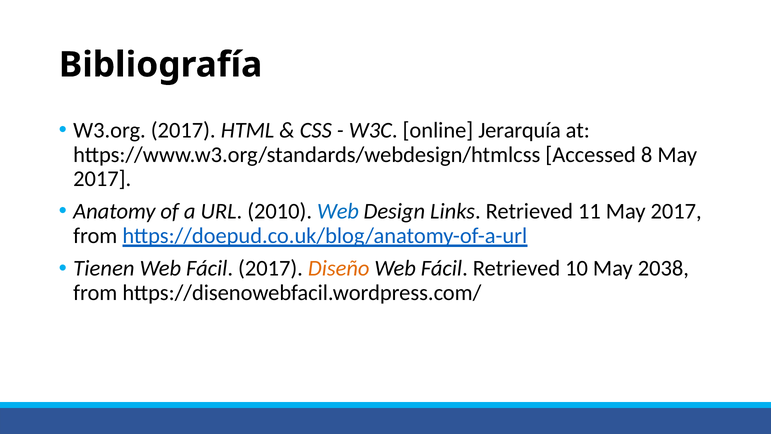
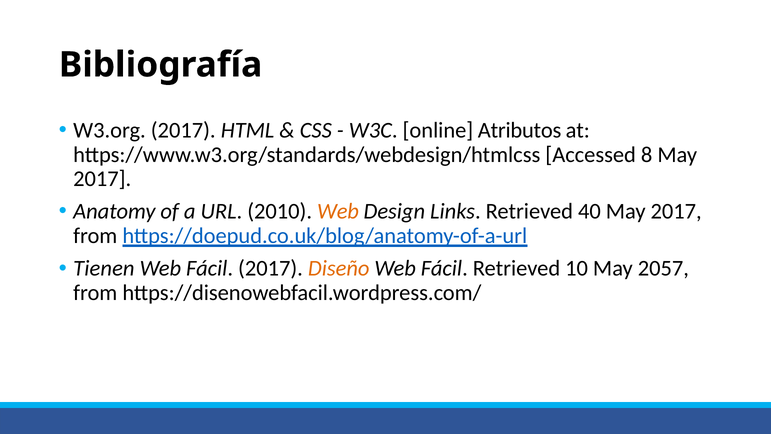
Jerarquía: Jerarquía -> Atributos (520, 130)
Web colour: blue -> orange (338, 211)
11: 11 -> 40 (589, 211)
2038: 2038 -> 2057 (663, 268)
